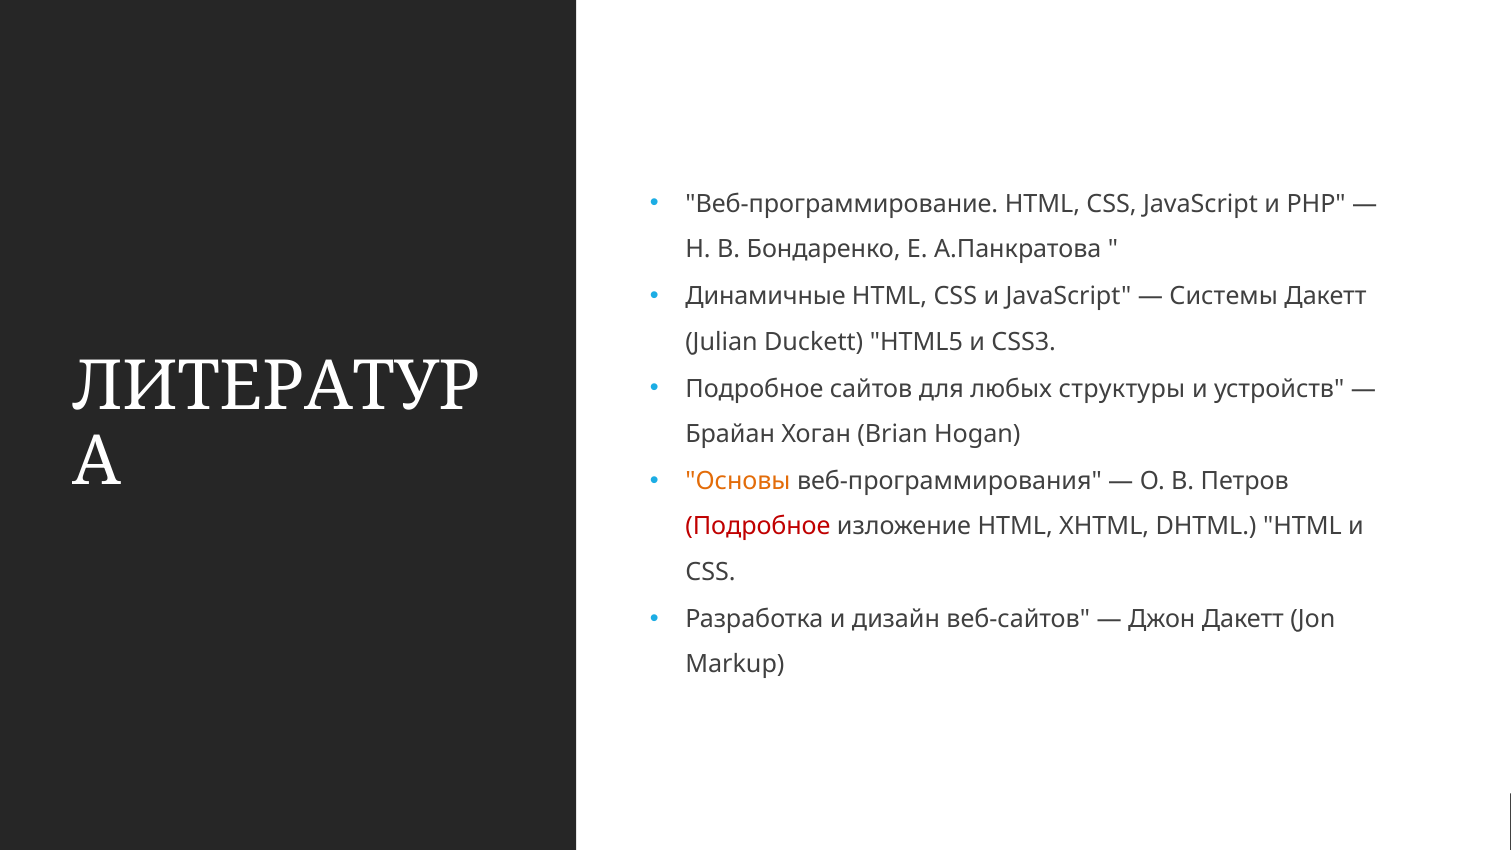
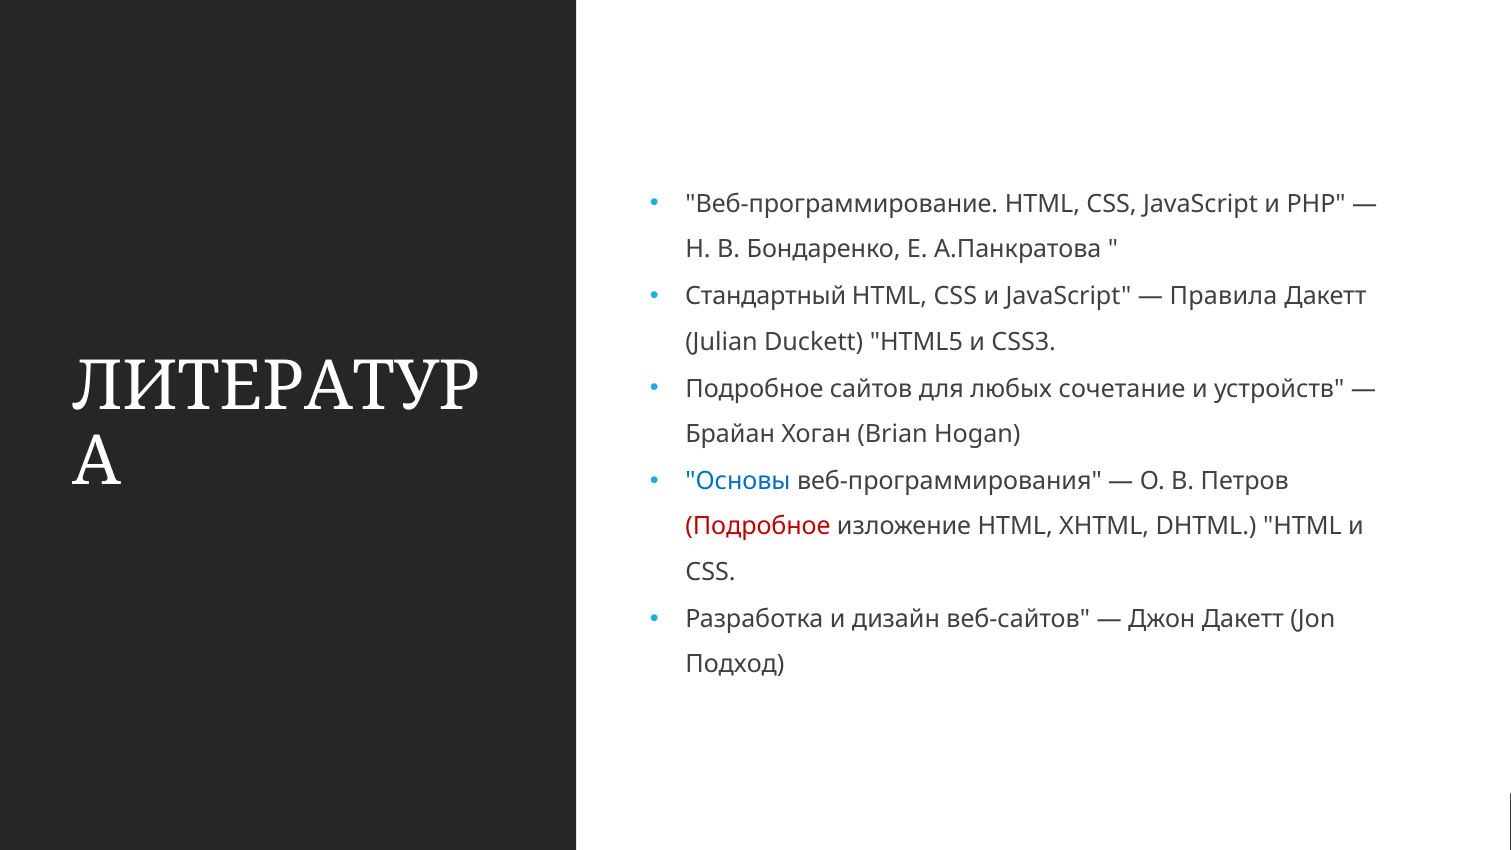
Динамичные: Динамичные -> Стандартный (766, 297)
Системы: Системы -> Правила (1224, 297)
структуры: структуры -> сочетание (1122, 389)
Основы colour: orange -> blue (738, 481)
Markup: Markup -> Подход (735, 664)
